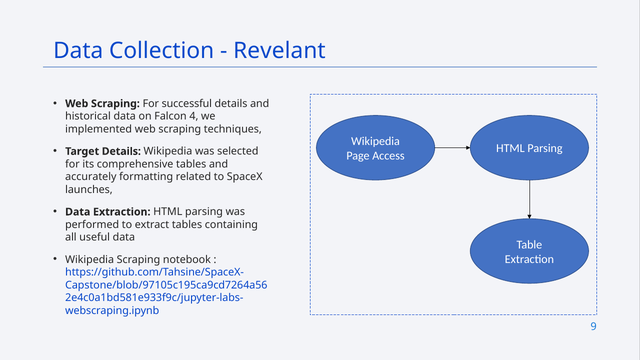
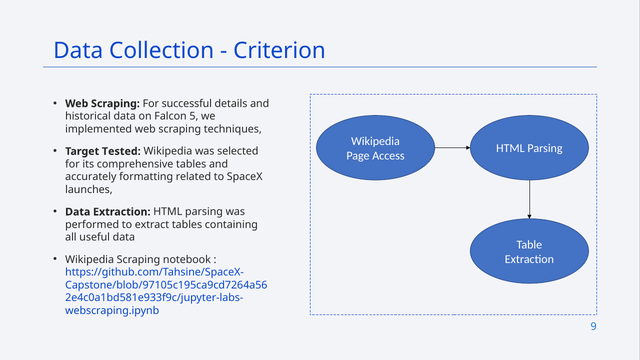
Revelant: Revelant -> Criterion (279, 51)
4: 4 -> 5 (194, 116)
Target Details: Details -> Tested (121, 151)
